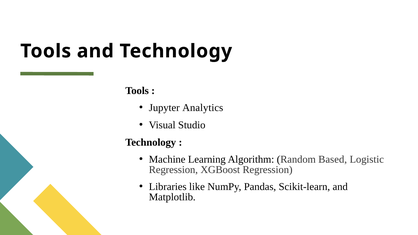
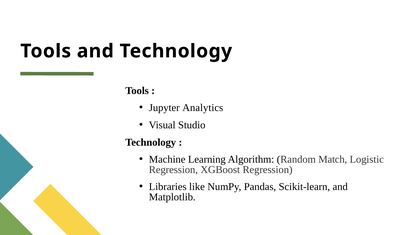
Based: Based -> Match (333, 160)
